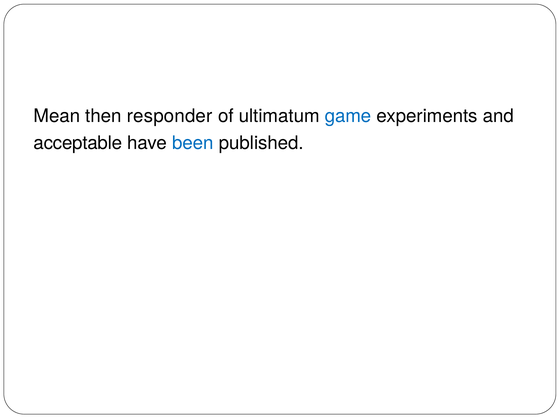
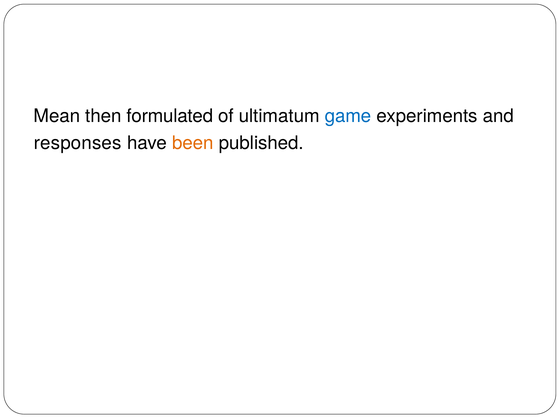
responder: responder -> formulated (170, 116)
acceptable: acceptable -> responses (78, 143)
been colour: blue -> orange (193, 143)
